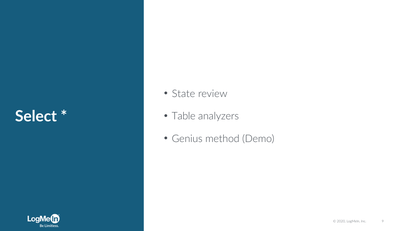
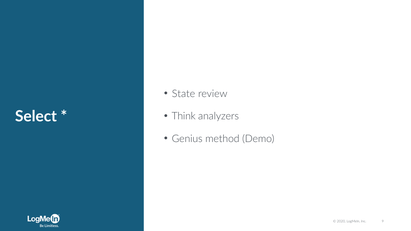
Table: Table -> Think (184, 116)
